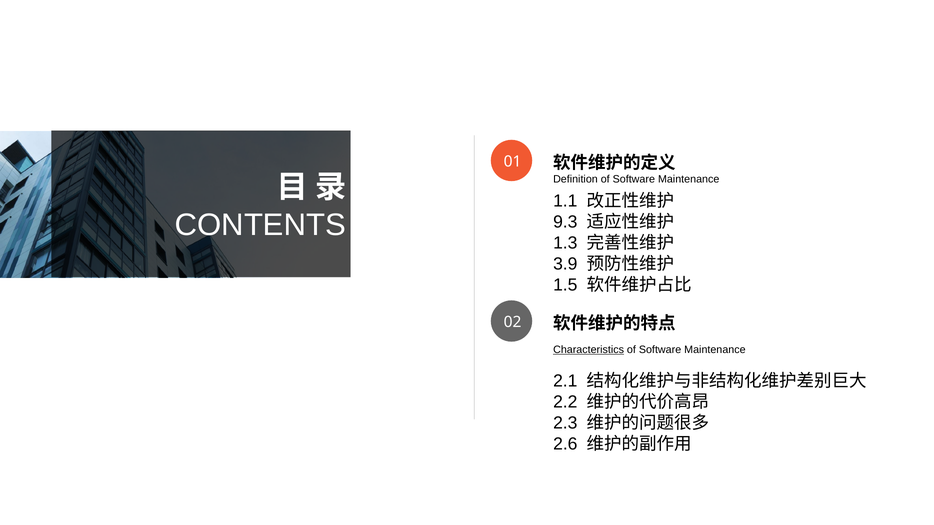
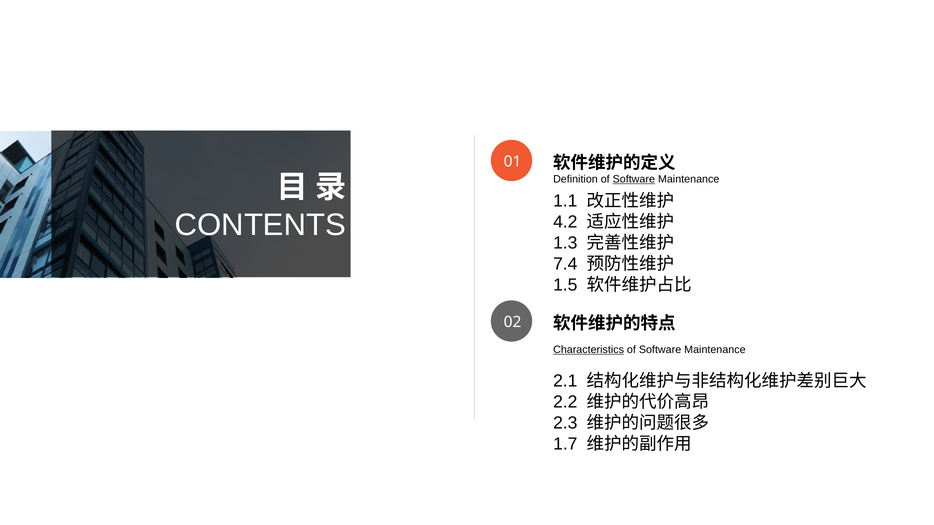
Software underline: none -> present (634, 179)
9.3: 9.3 -> 4.2 (565, 222)
3.9: 3.9 -> 7.4 (565, 264)
2.6: 2.6 -> 1.7 (565, 444)
